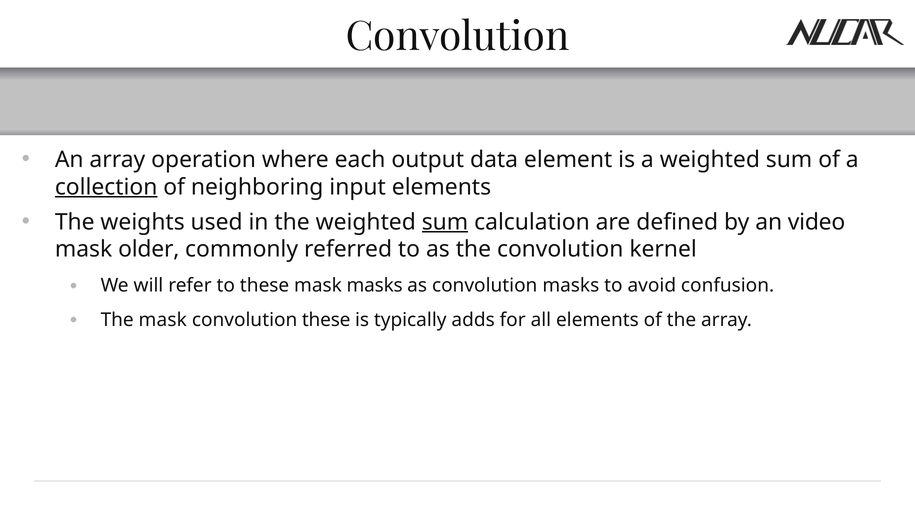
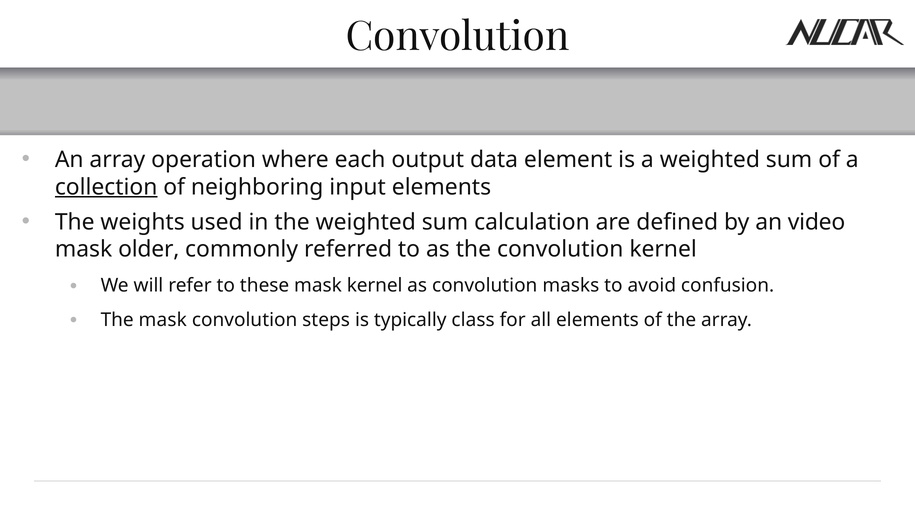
sum underline: present -> none (445, 222)
mask masks: masks -> kernel (375, 286)
convolution these: these -> steps (326, 320)
adds: adds -> class (473, 320)
